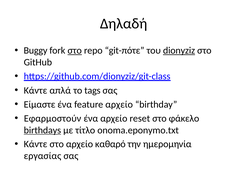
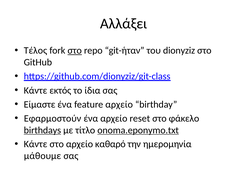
Δηλαδή: Δηλαδή -> Αλλάξει (124, 24)
Buggy: Buggy -> Τέλος (35, 51)
git-πότε: git-πότε -> git-ήταν (125, 51)
dionyziz underline: present -> none (179, 51)
απλά: απλά -> εκτός (60, 90)
tags: tags -> ίδια (92, 90)
onoma.eponymo.txt underline: none -> present (138, 130)
εργασίας: εργασίας -> μάθουμε (42, 156)
